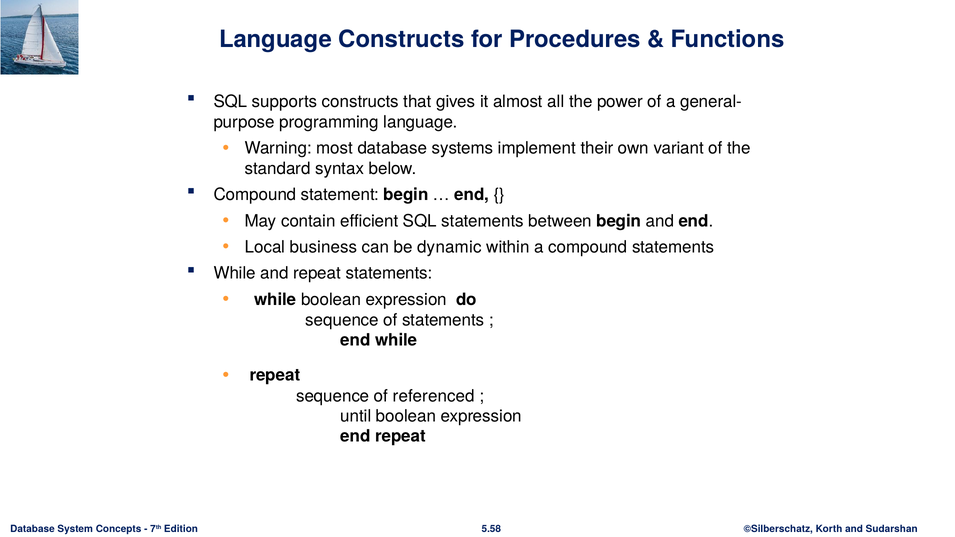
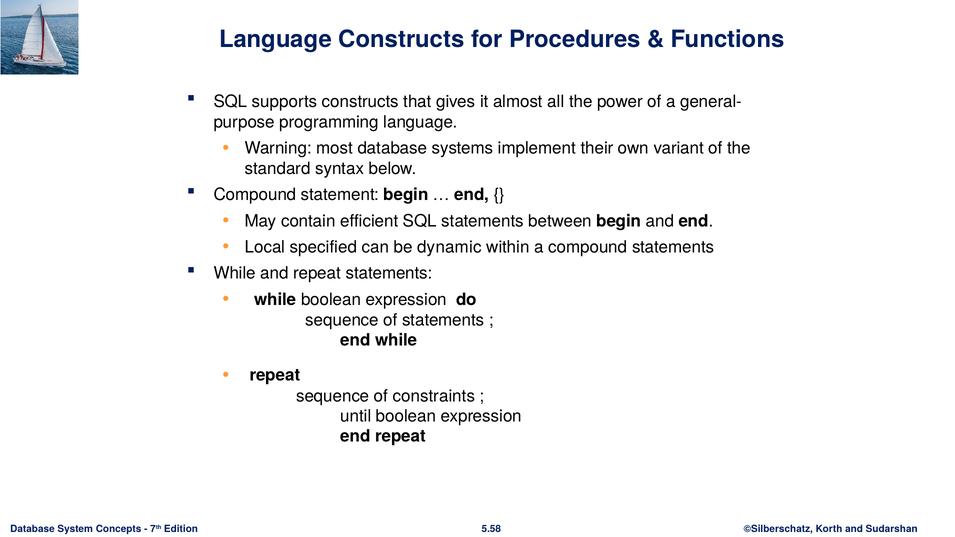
business: business -> specified (323, 247)
referenced: referenced -> constraints (434, 396)
